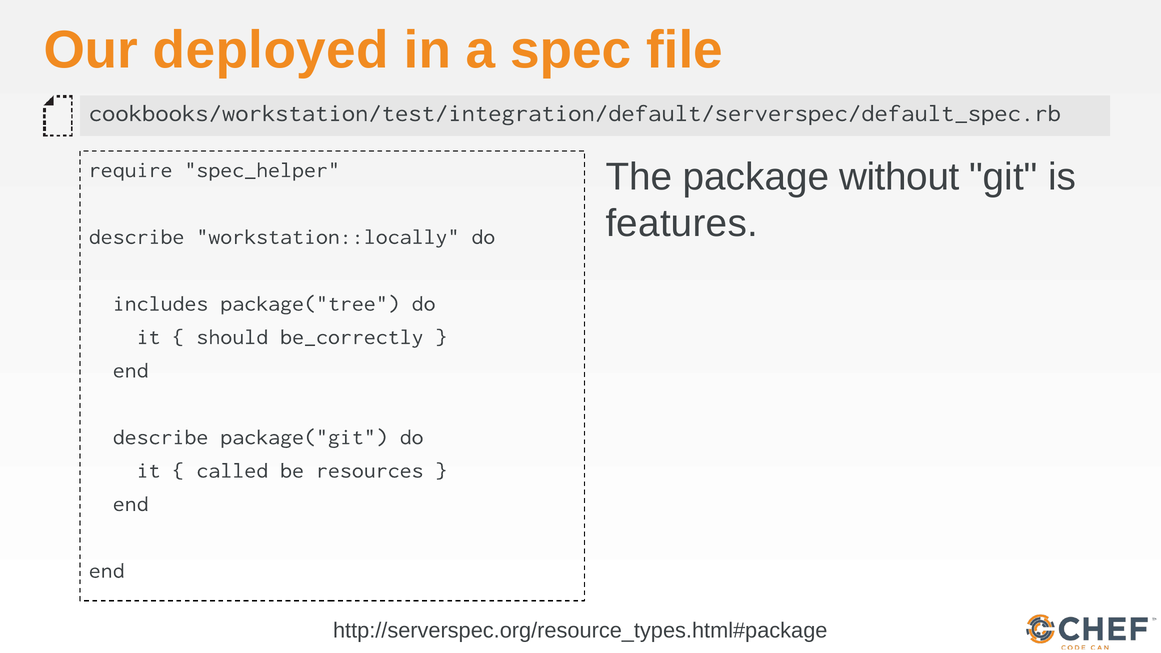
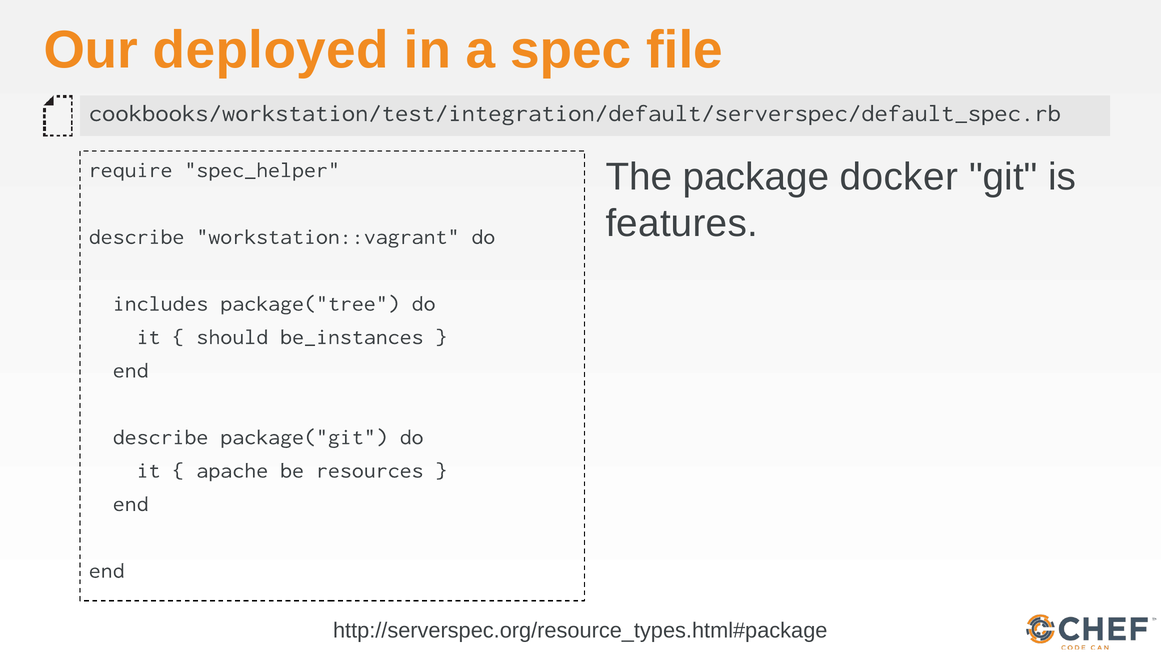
without: without -> docker (899, 177)
workstation::locally: workstation::locally -> workstation::vagrant (328, 237)
be_correctly: be_correctly -> be_instances (352, 337)
called: called -> apache (232, 470)
